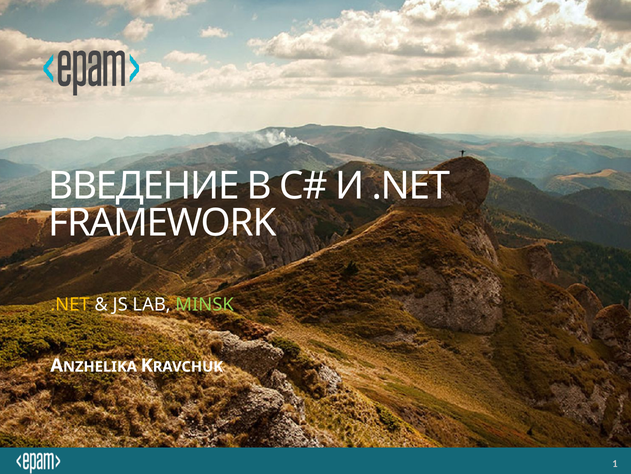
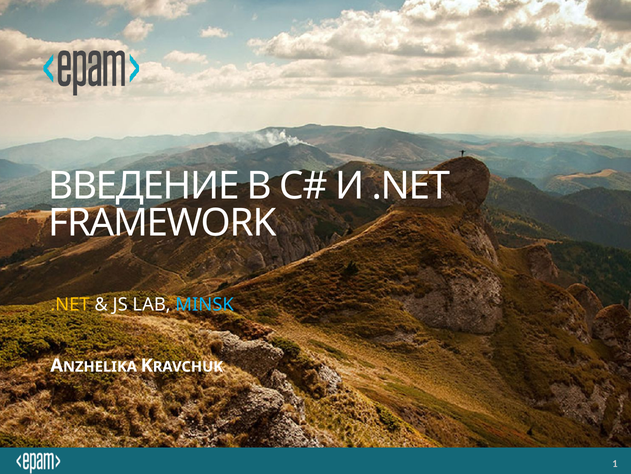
MINSK colour: light green -> light blue (205, 304)
